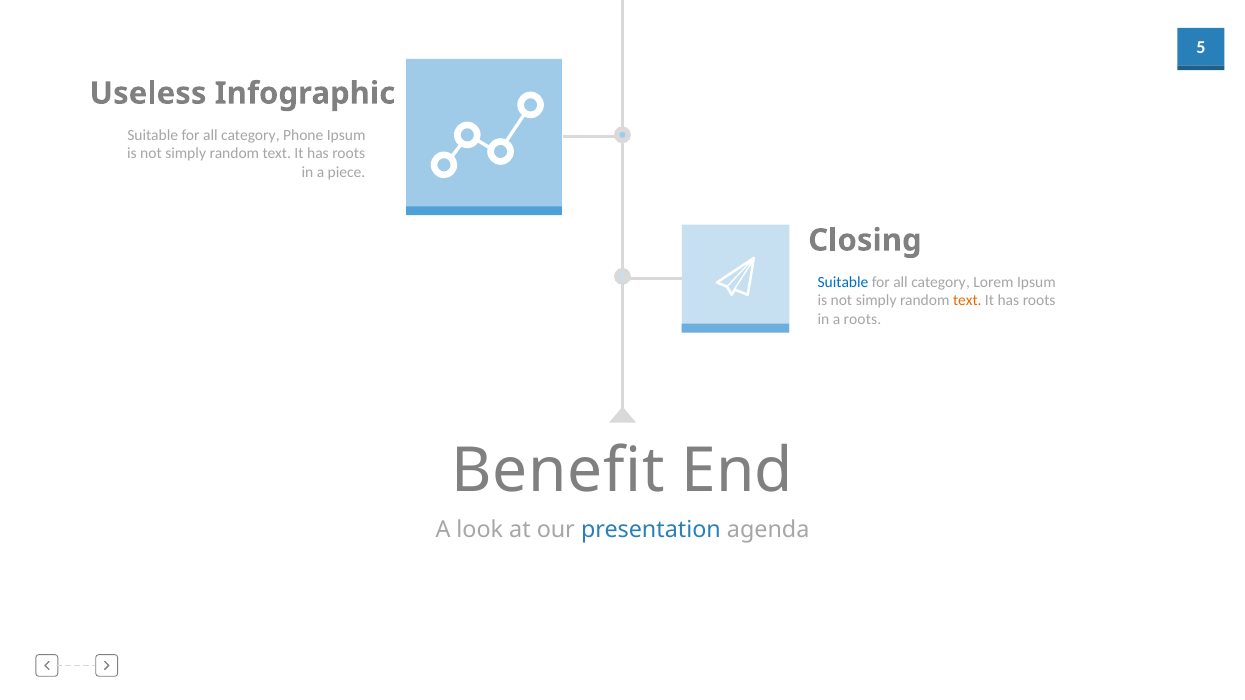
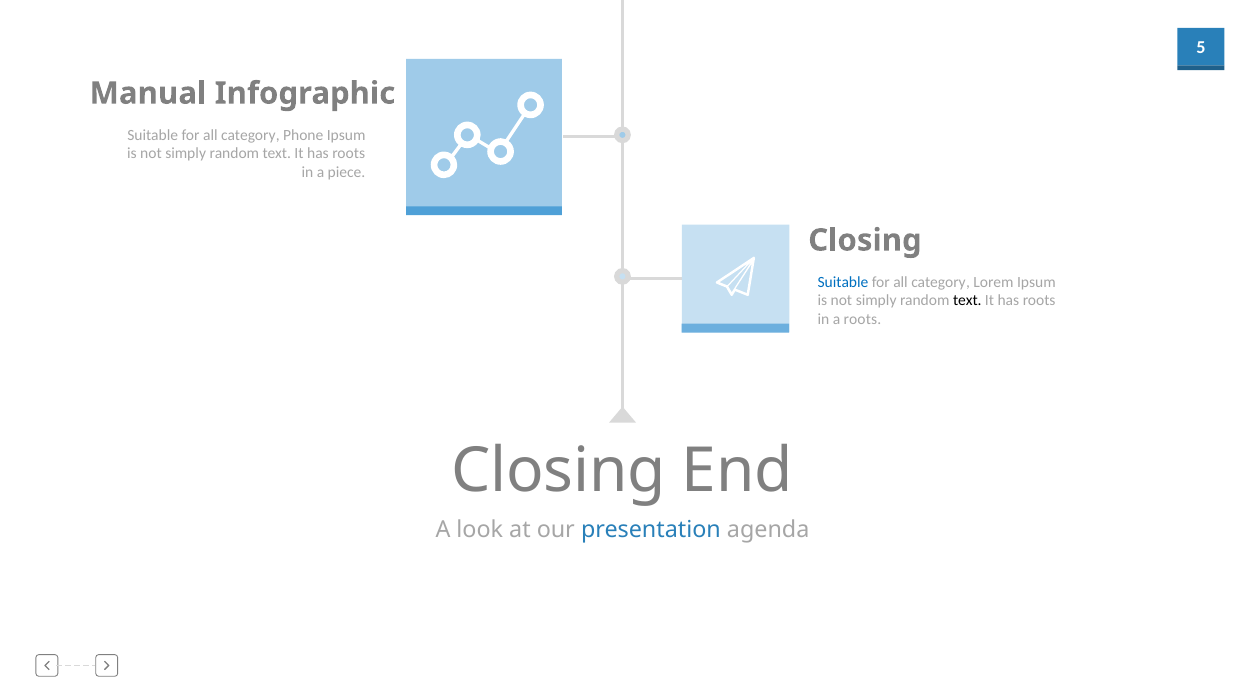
Useless: Useless -> Manual (148, 93)
text colour: orange -> black (967, 301)
Benefit: Benefit -> Closing (559, 471)
